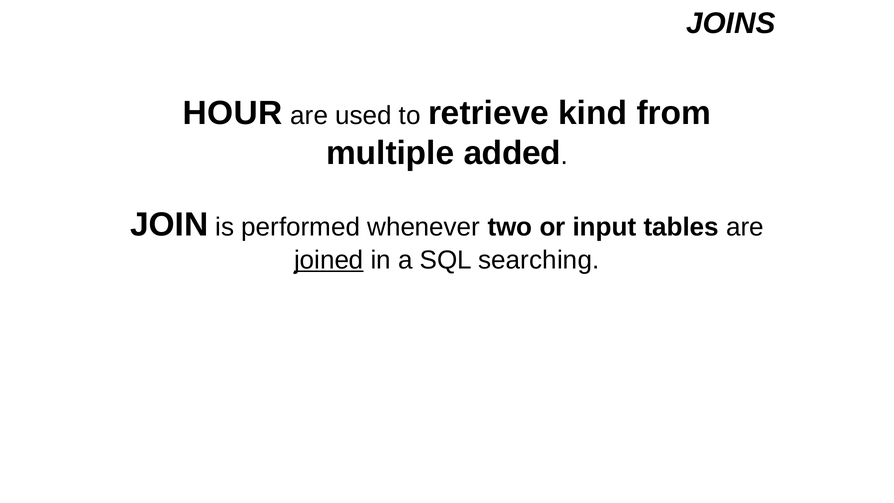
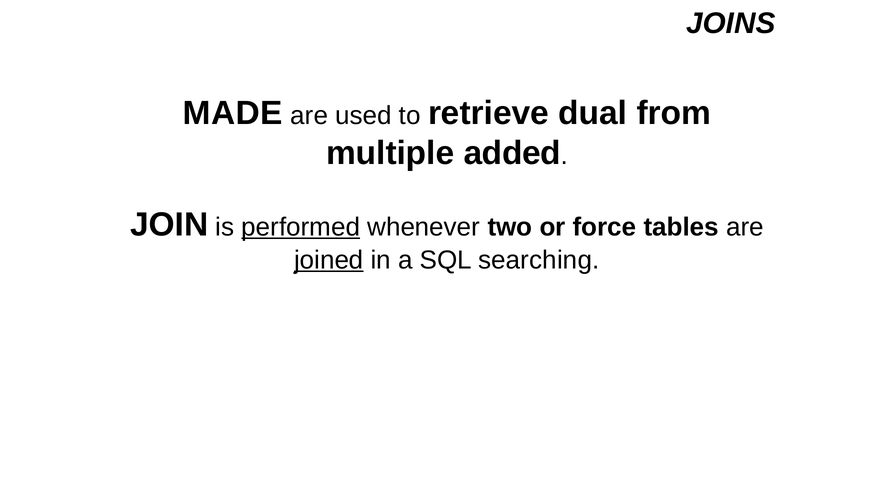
HOUR: HOUR -> MADE (233, 113)
kind: kind -> dual (593, 113)
performed underline: none -> present (301, 227)
input: input -> force (605, 227)
